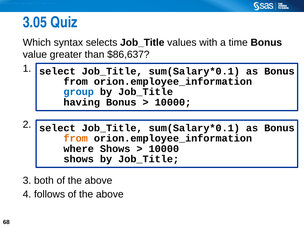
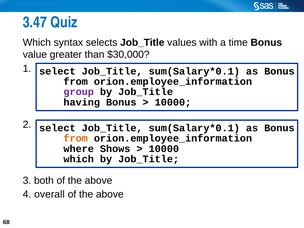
3.05: 3.05 -> 3.47 (35, 22)
$86,637: $86,637 -> $30,000 (128, 55)
group colour: blue -> purple (79, 92)
shows: shows -> which (79, 159)
follows: follows -> overall (49, 194)
